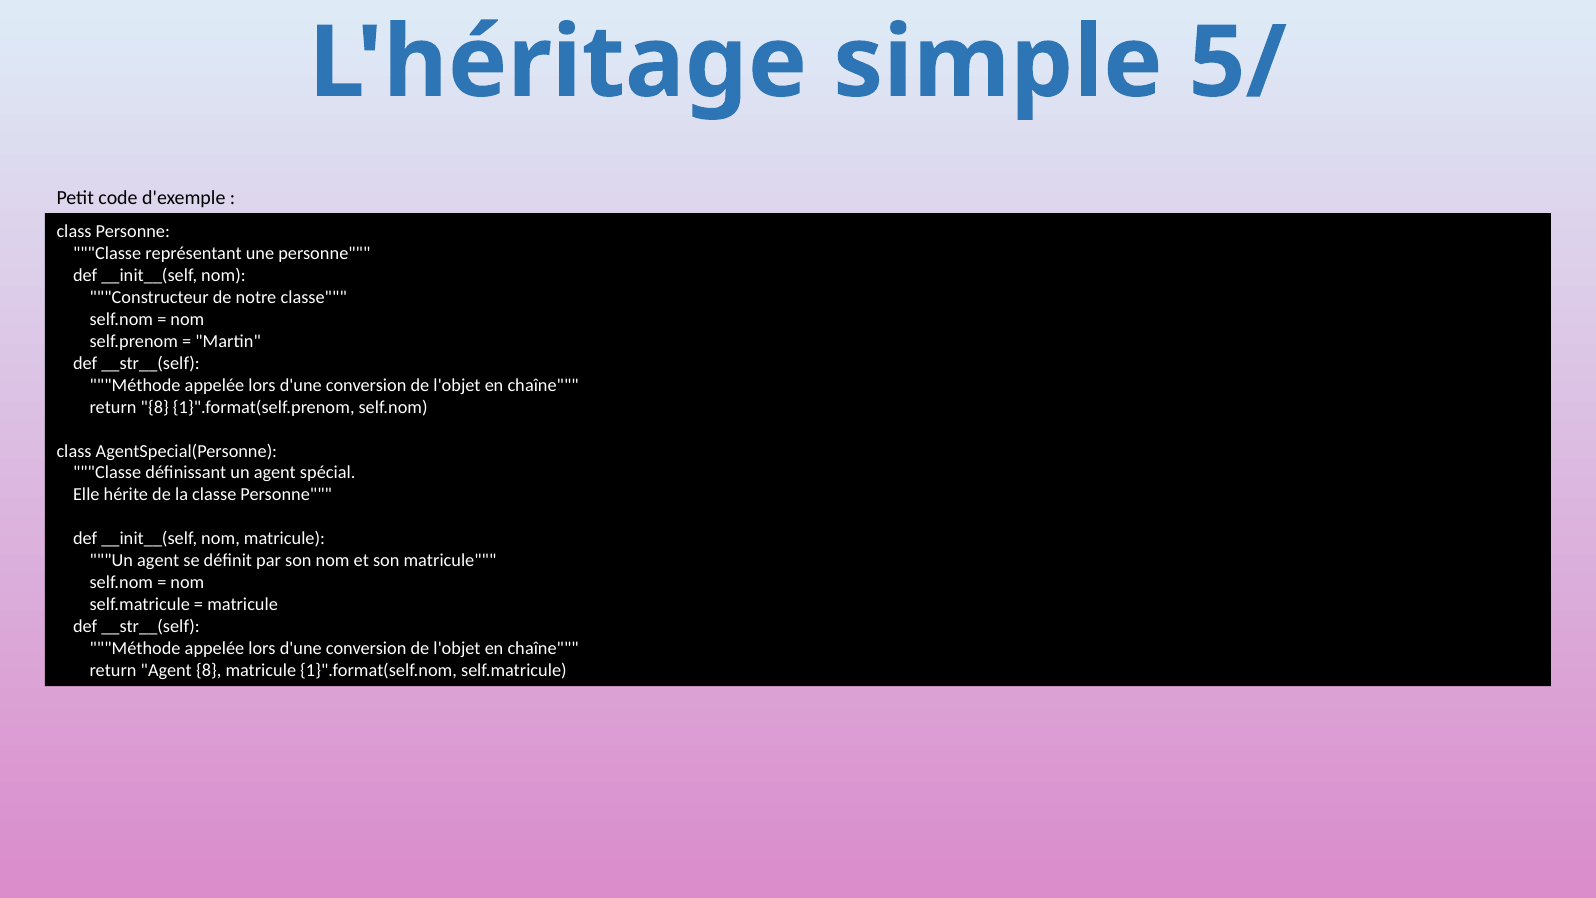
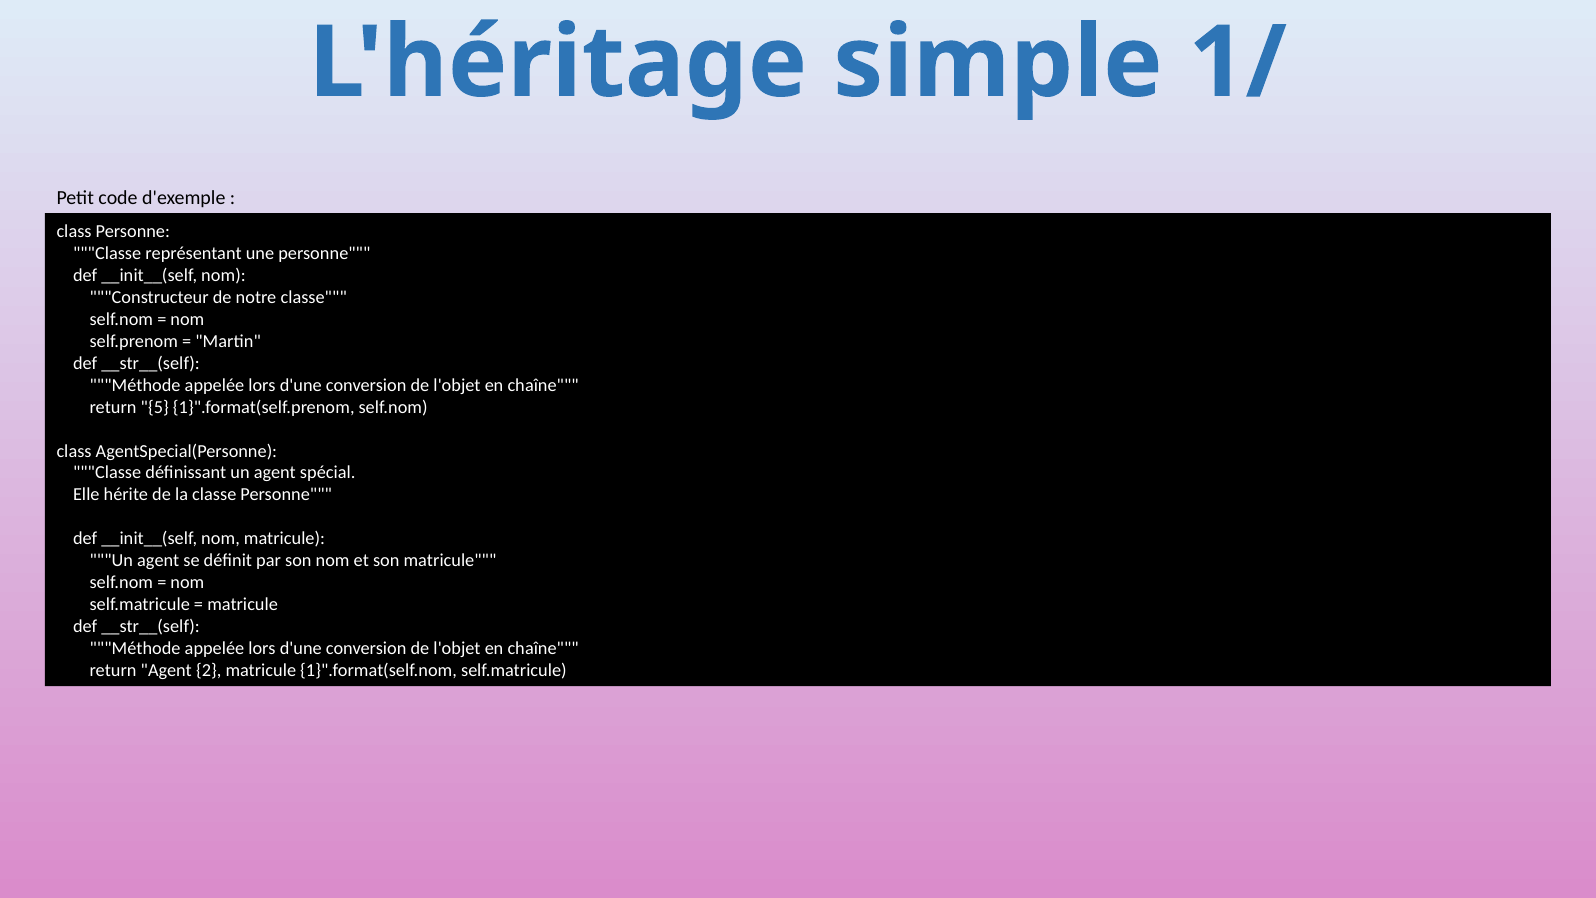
5/: 5/ -> 1/ (1238, 63)
return 8: 8 -> 5 (155, 407)
Agent 8: 8 -> 2 (209, 670)
